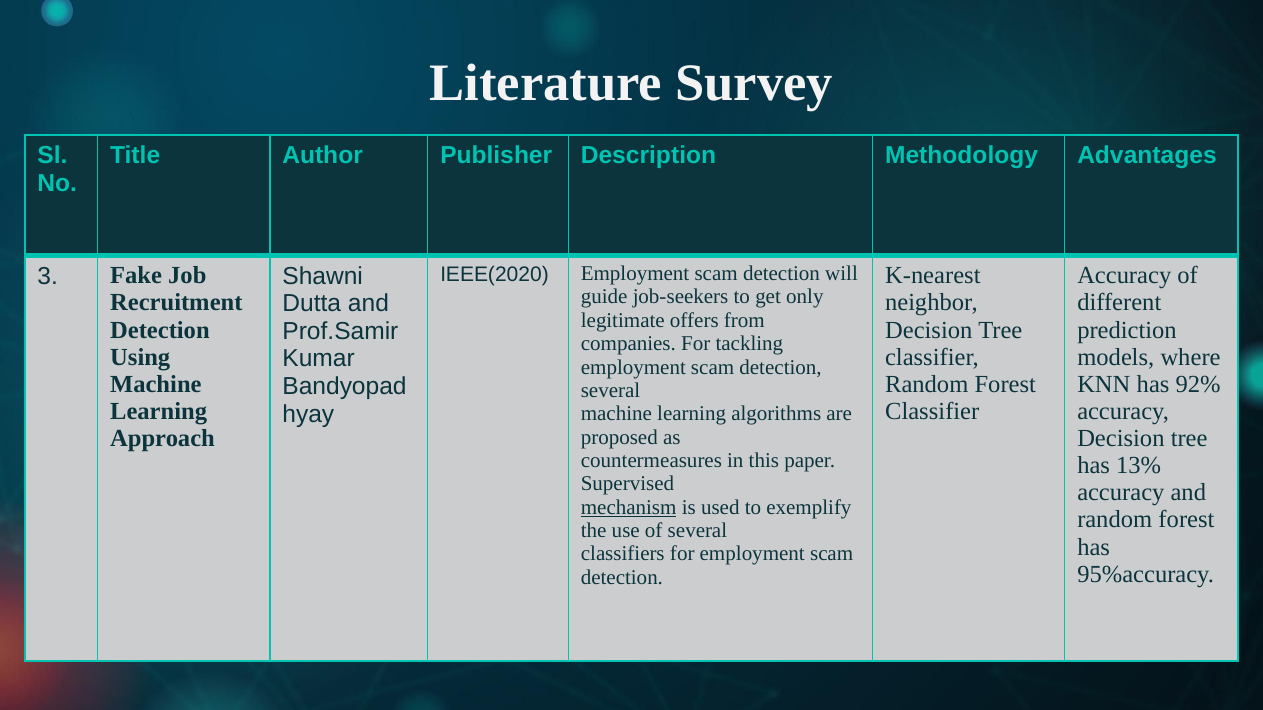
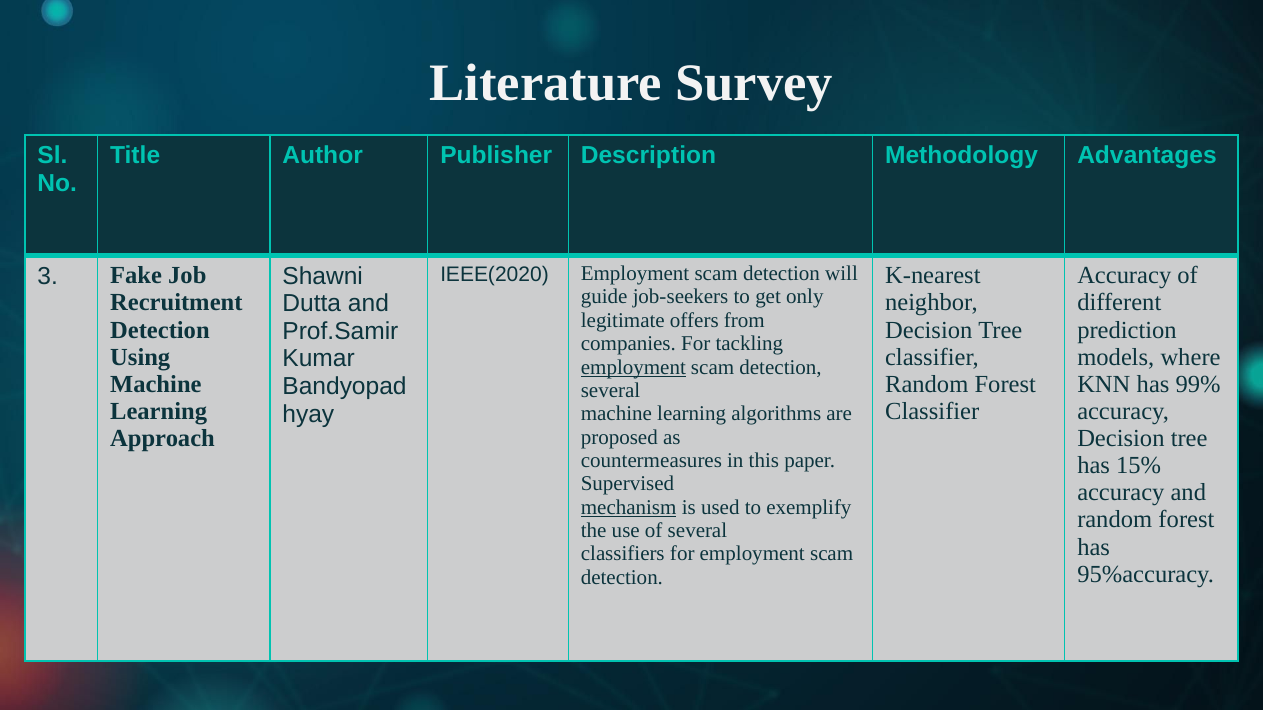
employment underline: none -> present (633, 367)
92%: 92% -> 99% (1198, 384)
13%: 13% -> 15% (1139, 466)
